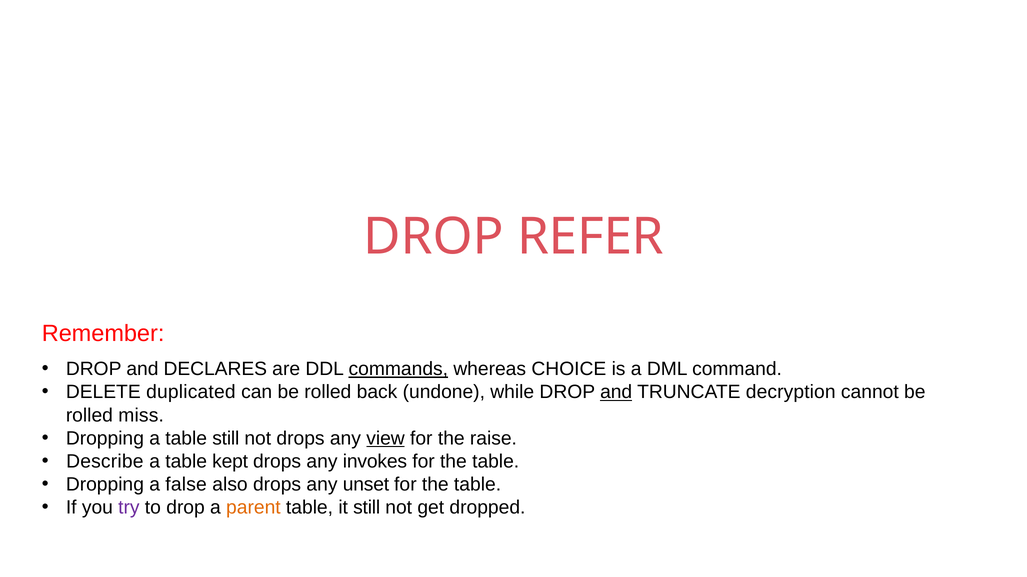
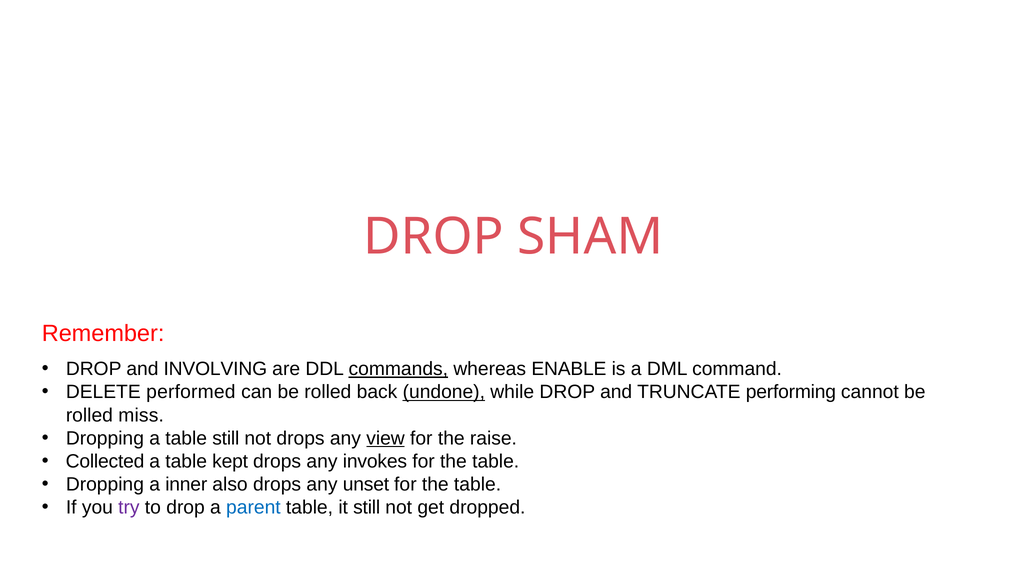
REFER: REFER -> SHAM (590, 237)
DECLARES: DECLARES -> INVOLVING (215, 369)
CHOICE: CHOICE -> ENABLE (569, 369)
duplicated: duplicated -> performed (191, 393)
undone underline: none -> present (444, 393)
and underline: present -> none (616, 393)
decryption: decryption -> performing (791, 393)
Describe: Describe -> Collected (105, 462)
false: false -> inner (186, 485)
parent colour: orange -> blue (253, 508)
